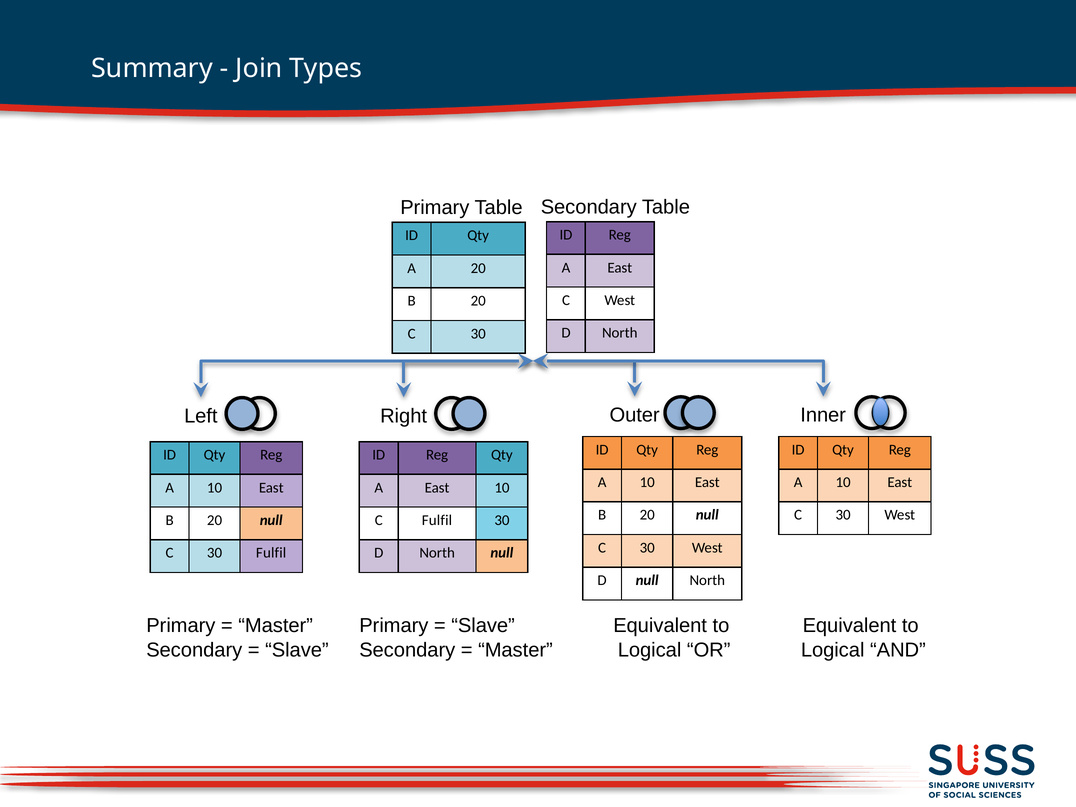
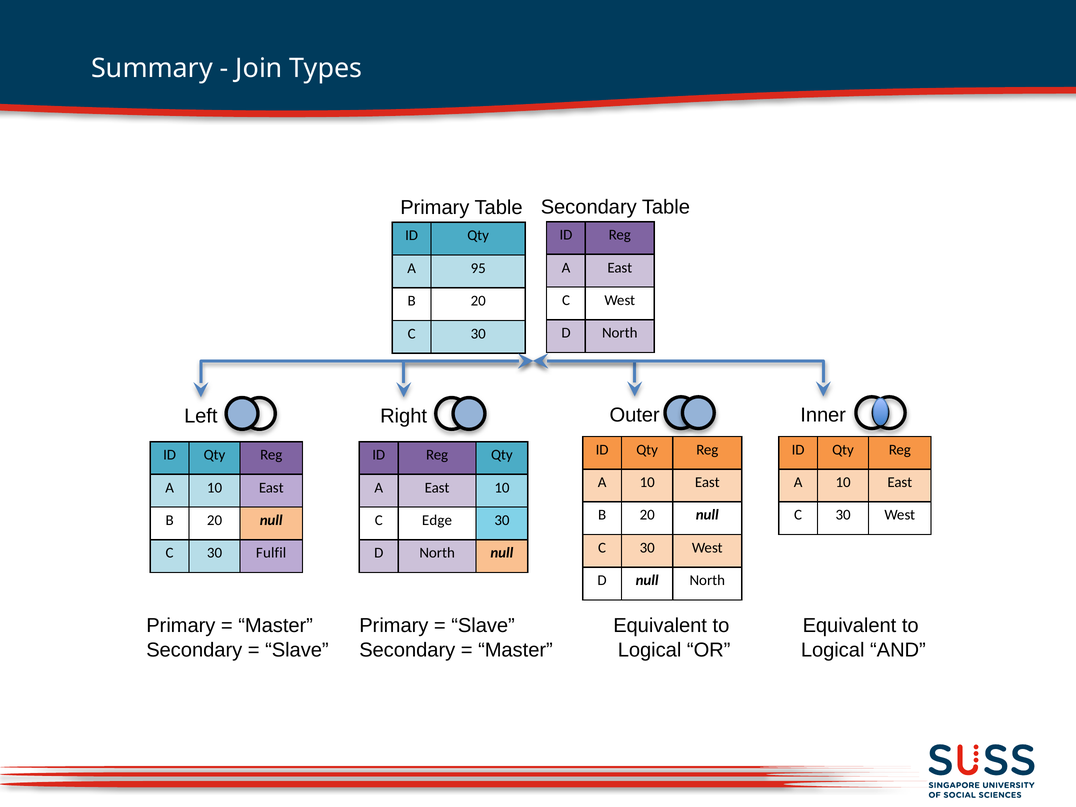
A 20: 20 -> 95 (478, 268)
C Fulfil: Fulfil -> Edge (437, 520)
